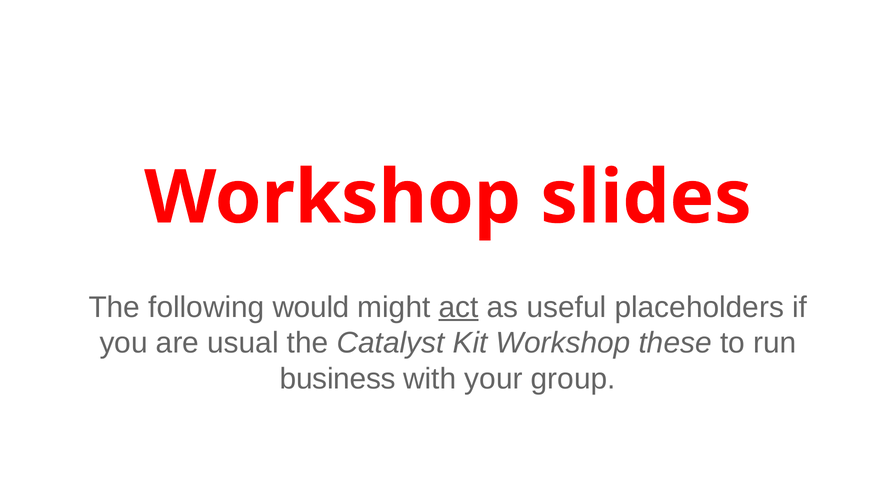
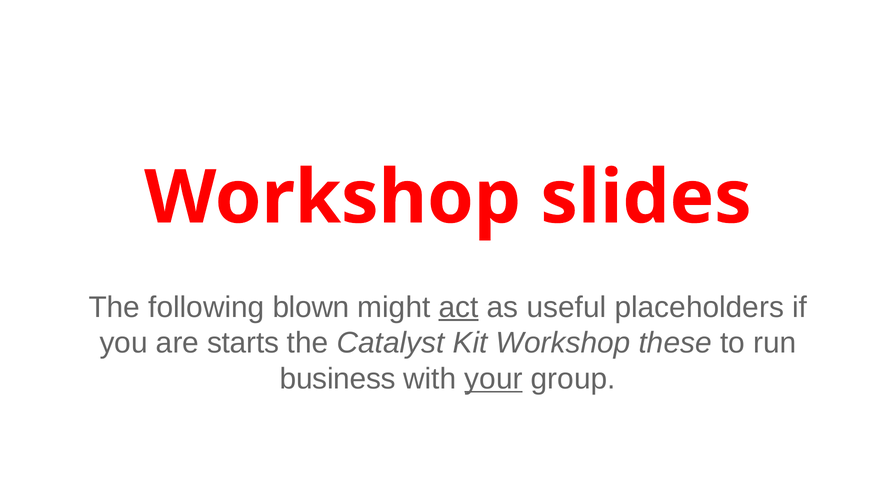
would: would -> blown (311, 307)
usual: usual -> starts (243, 343)
your underline: none -> present (494, 379)
